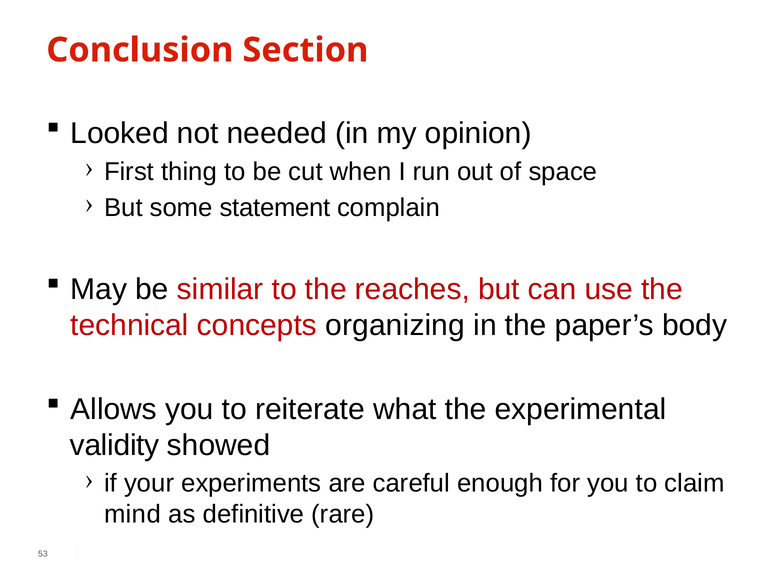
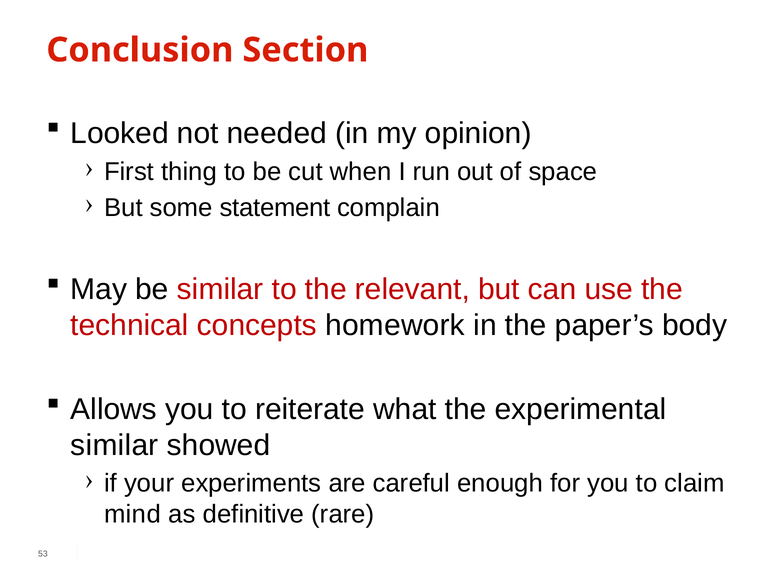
reaches: reaches -> relevant (412, 289)
organizing: organizing -> homework (395, 325)
validity: validity -> similar (114, 445)
